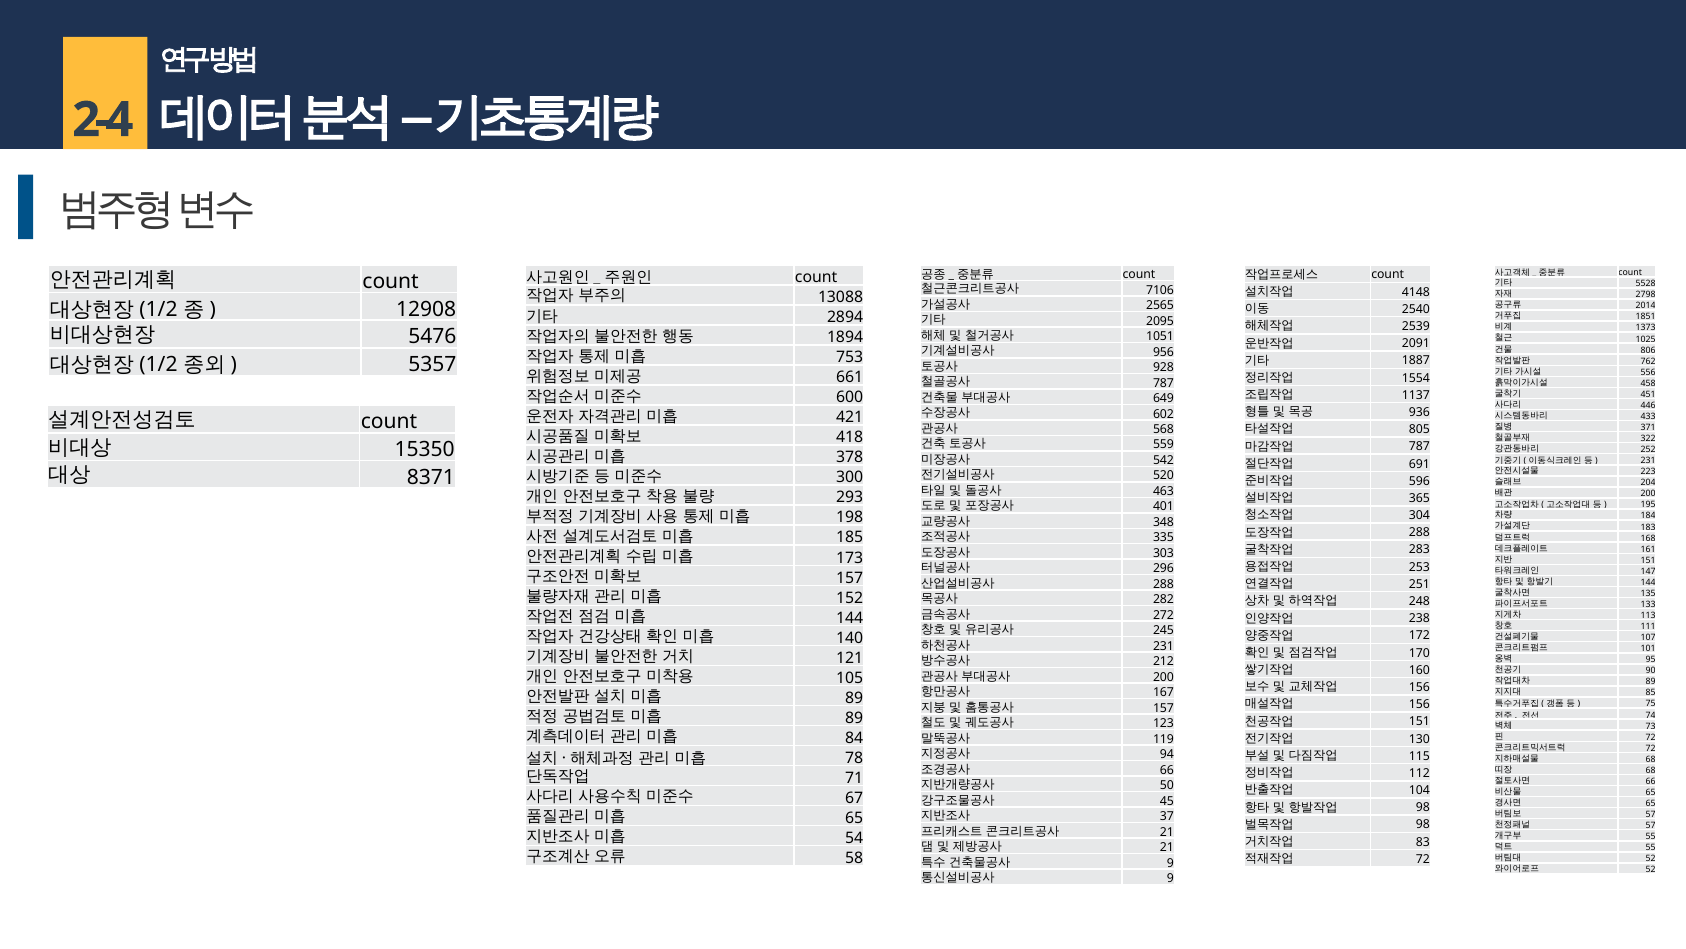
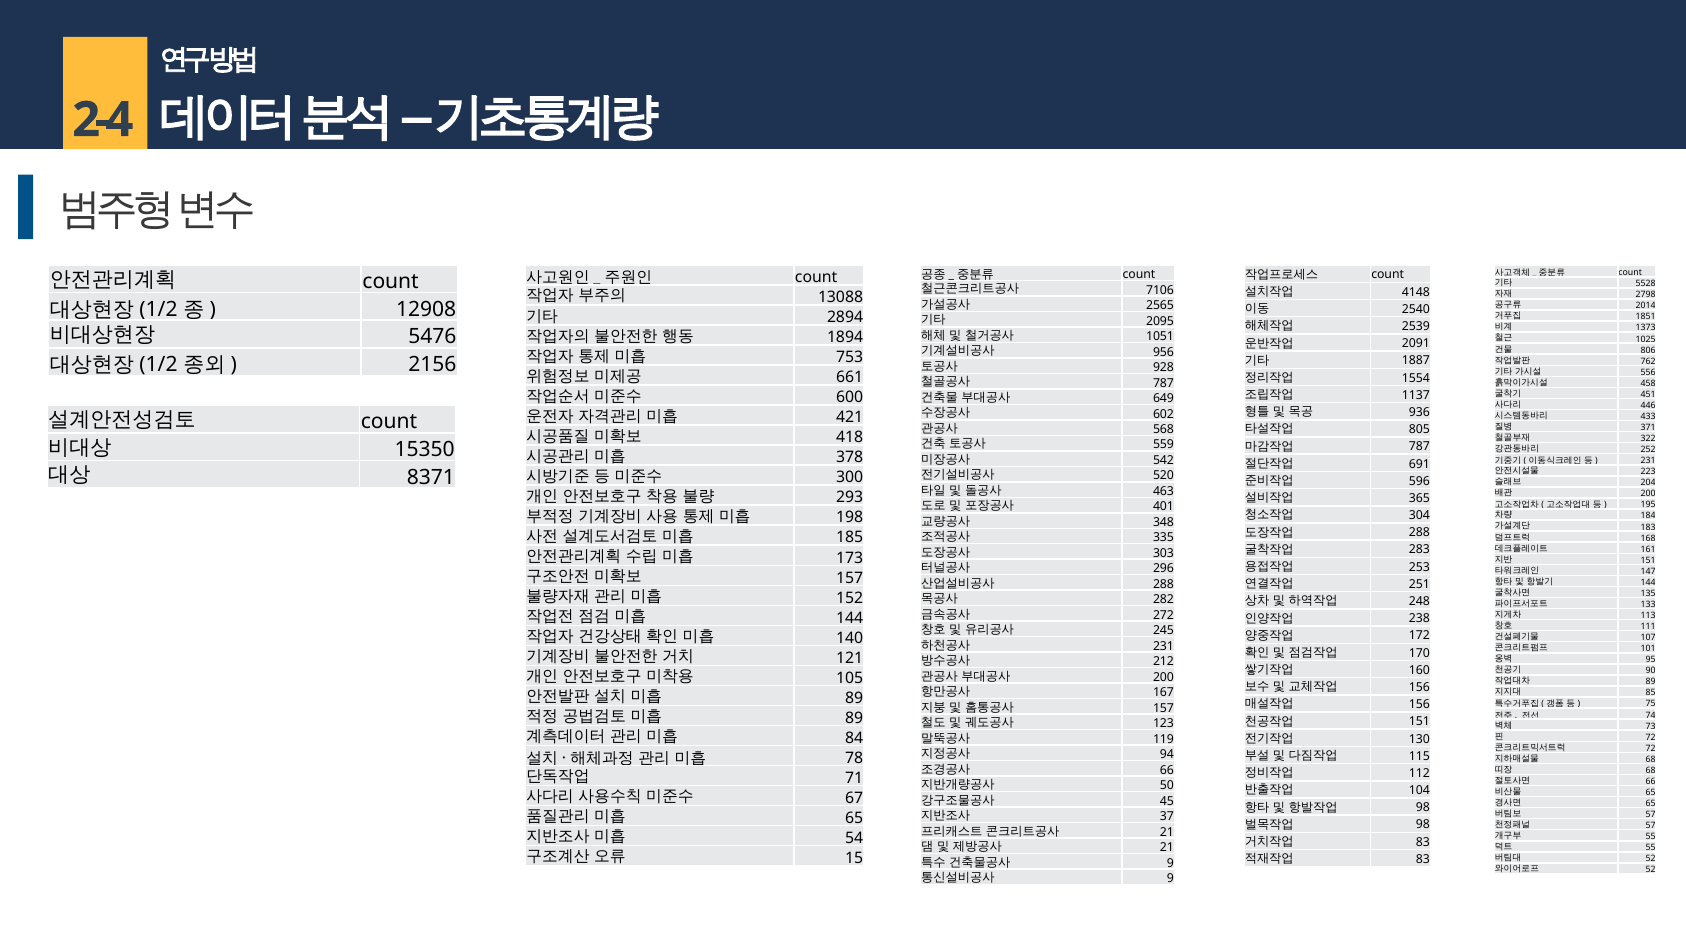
5357: 5357 -> 2156 (432, 364)
58: 58 -> 15 (854, 858)
72: 72 -> 83 (1423, 859)
